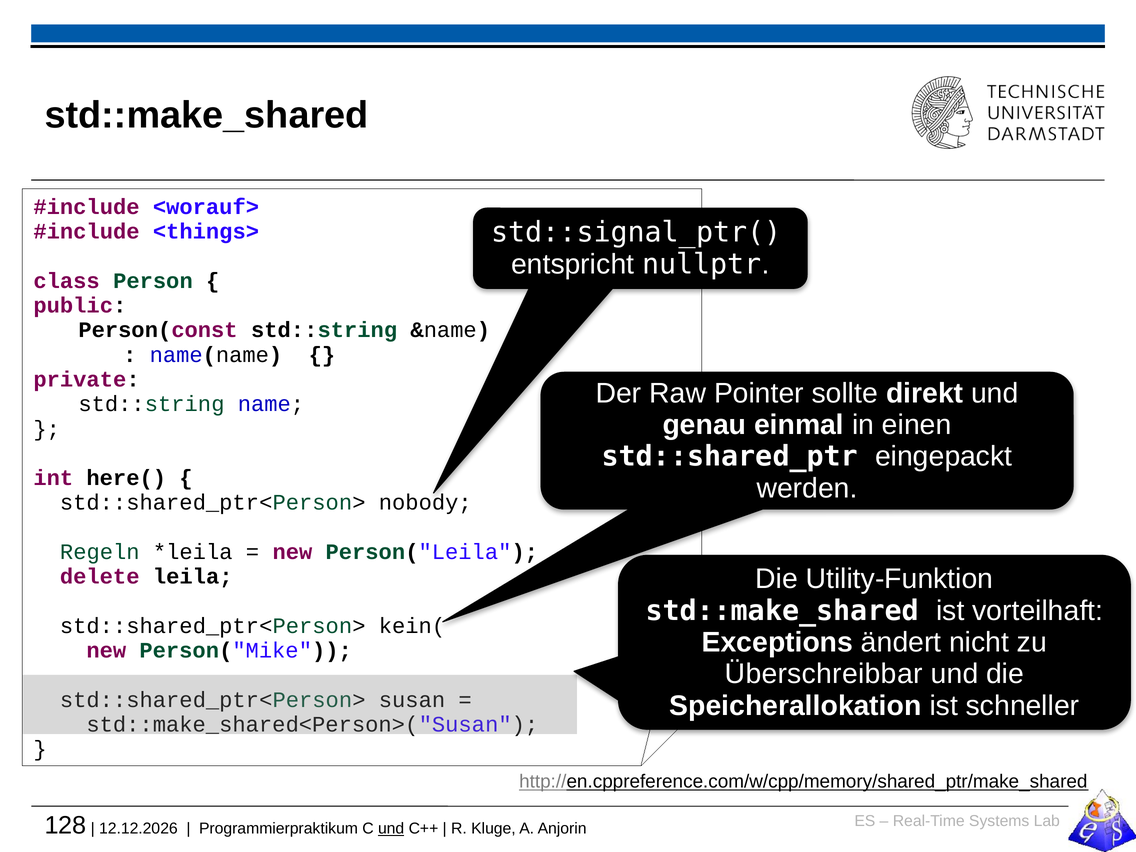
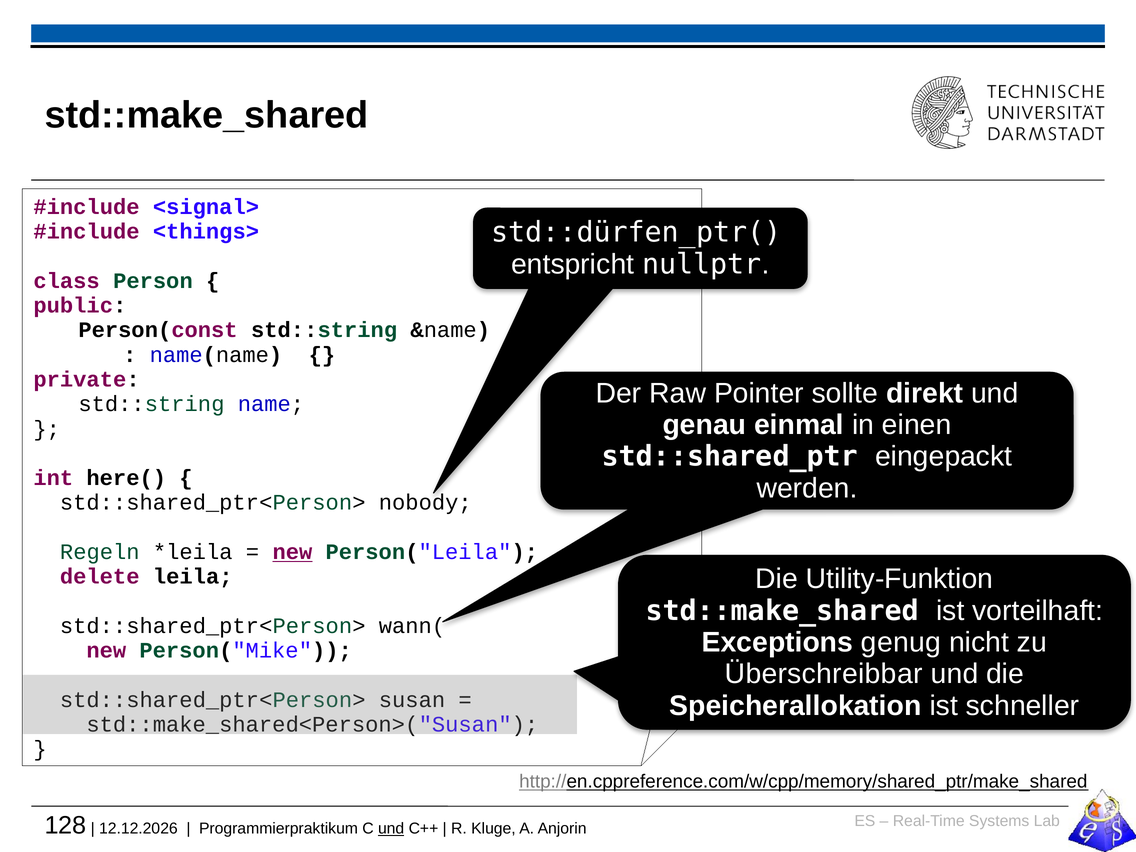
<worauf>: <worauf> -> <signal> (206, 207)
std::signal_ptr(: std::signal_ptr( -> std::dürfen_ptr( (636, 233)
new underline: none -> present (292, 552)
kein(: kein( -> wann( (412, 626)
ändert: ändert -> genug (901, 642)
